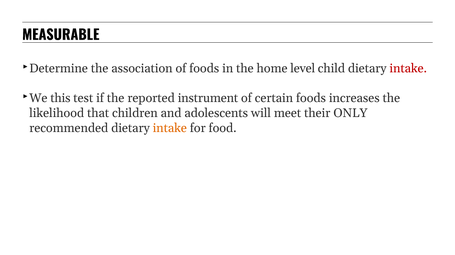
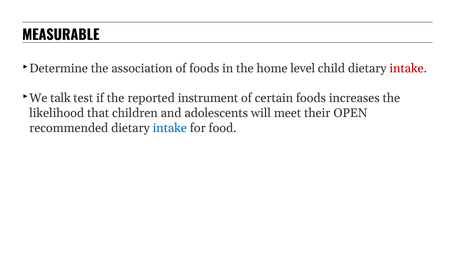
this: this -> talk (60, 98)
ONLY: ONLY -> OPEN (350, 113)
intake colour: orange -> blue (170, 128)
